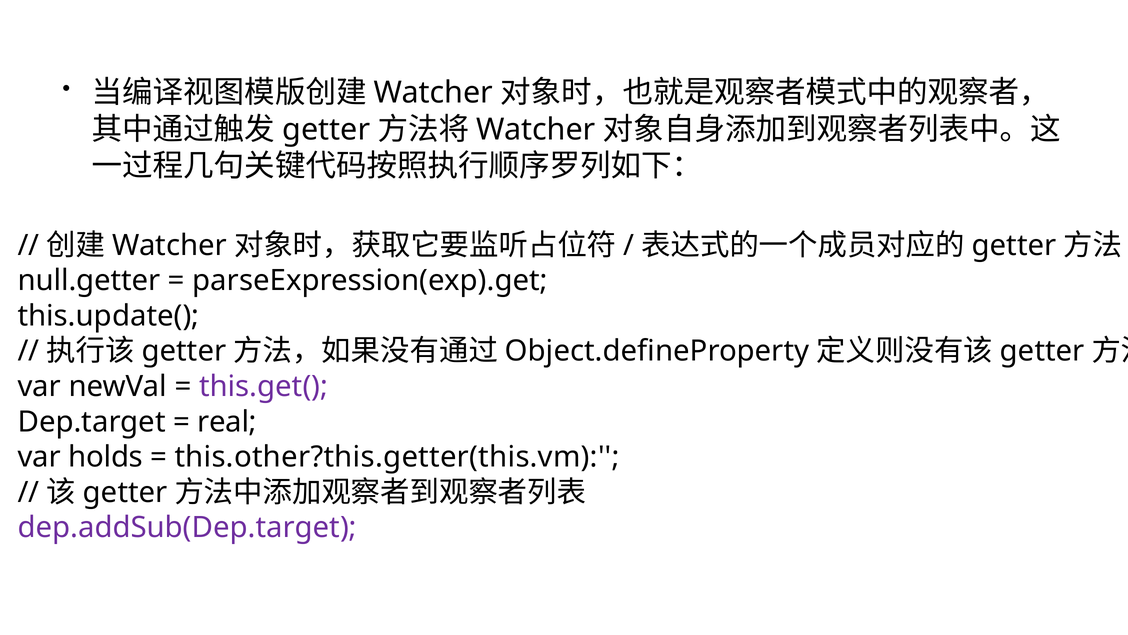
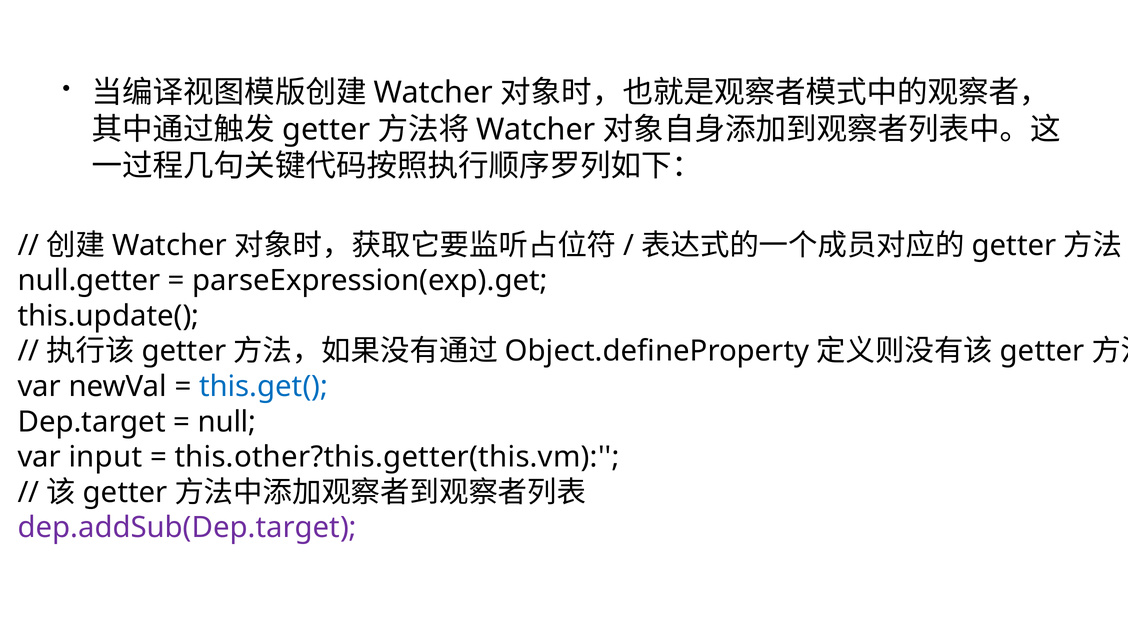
this.get( colour: purple -> blue (264, 386)
real: real -> null (227, 422)
holds: holds -> input (105, 457)
